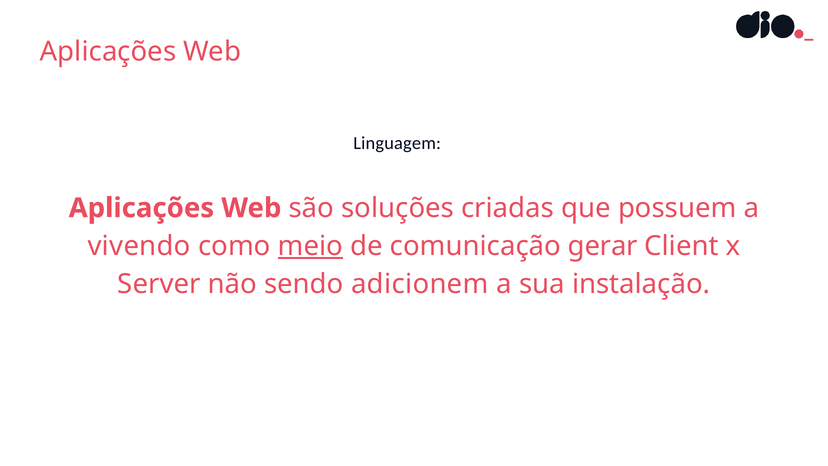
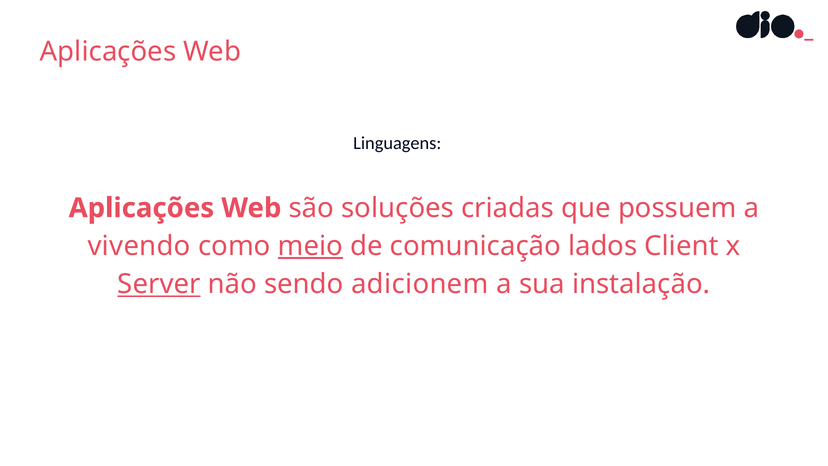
Linguagem: Linguagem -> Linguagens (397, 143)
gerar: gerar -> lados (603, 246)
Server underline: none -> present (159, 284)
